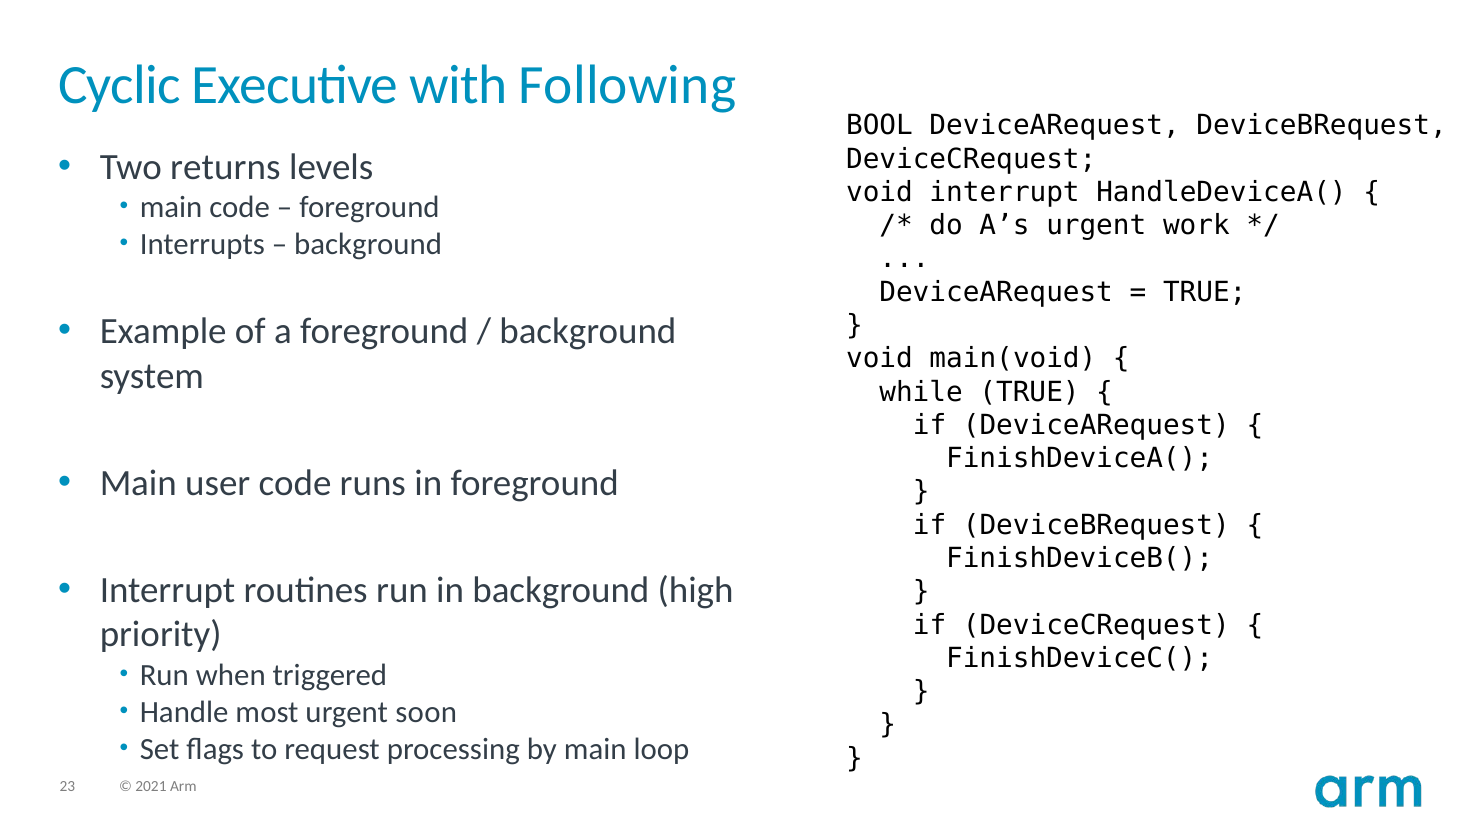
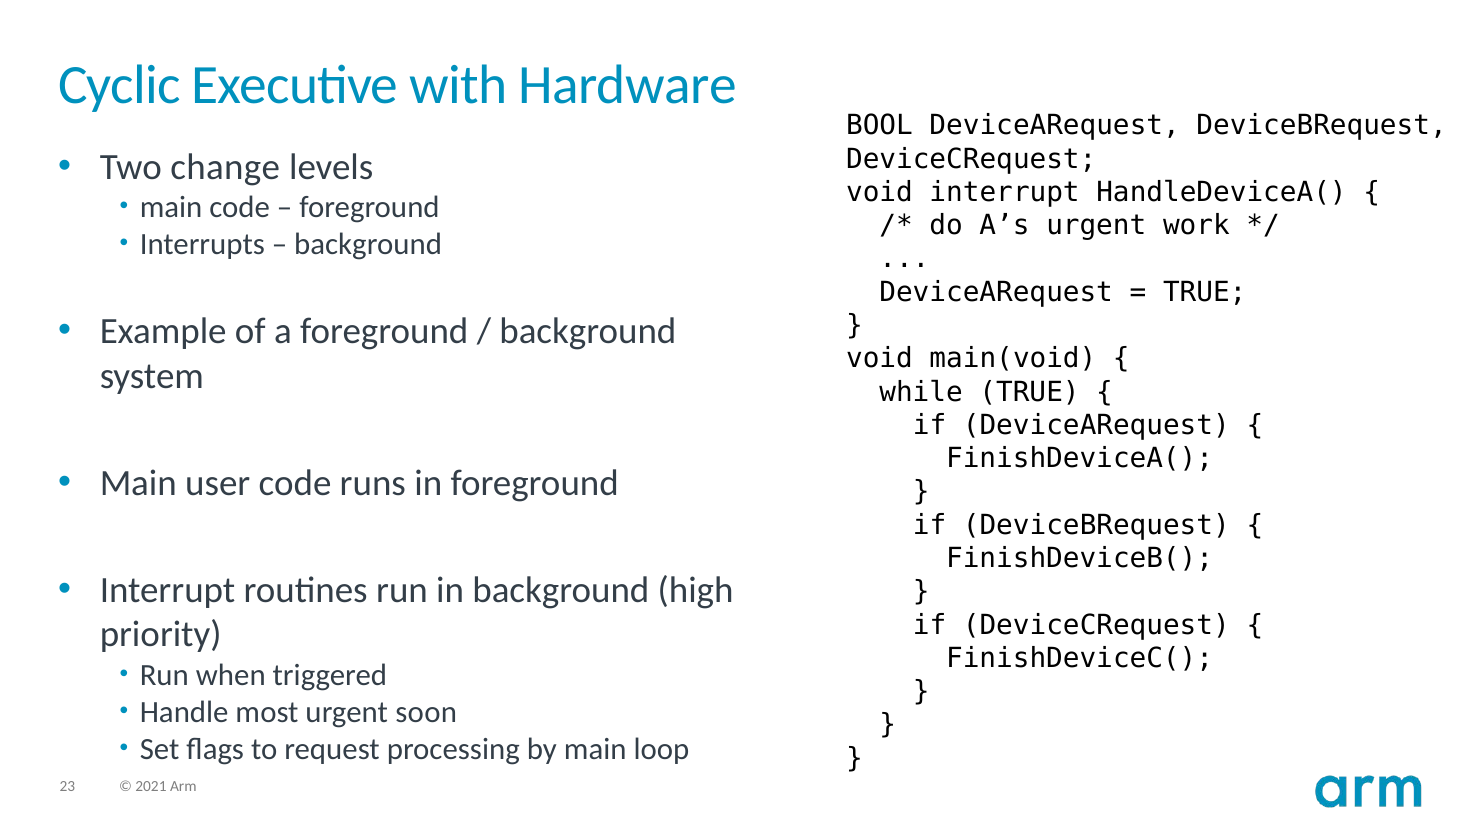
Following: Following -> Hardware (628, 85)
returns: returns -> change (225, 167)
